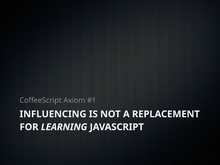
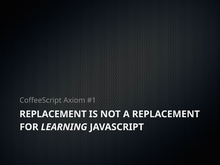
INFLUENCING: INFLUENCING -> REPLACEMENT (53, 114)
